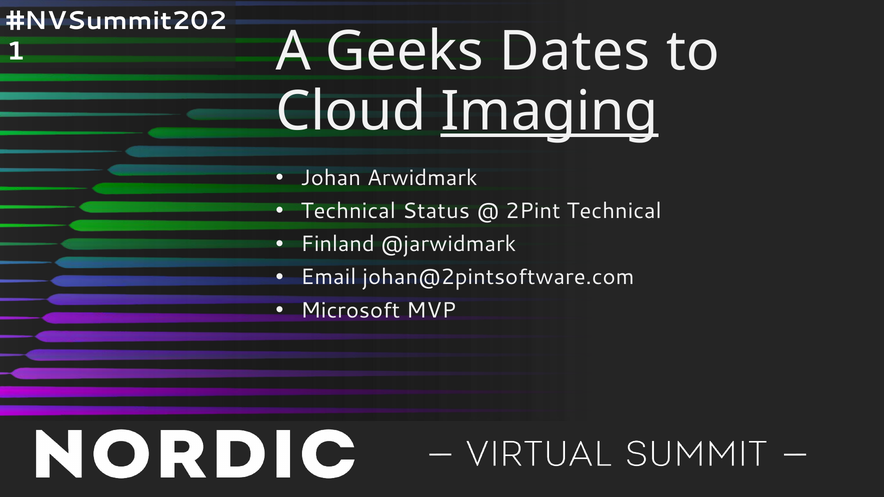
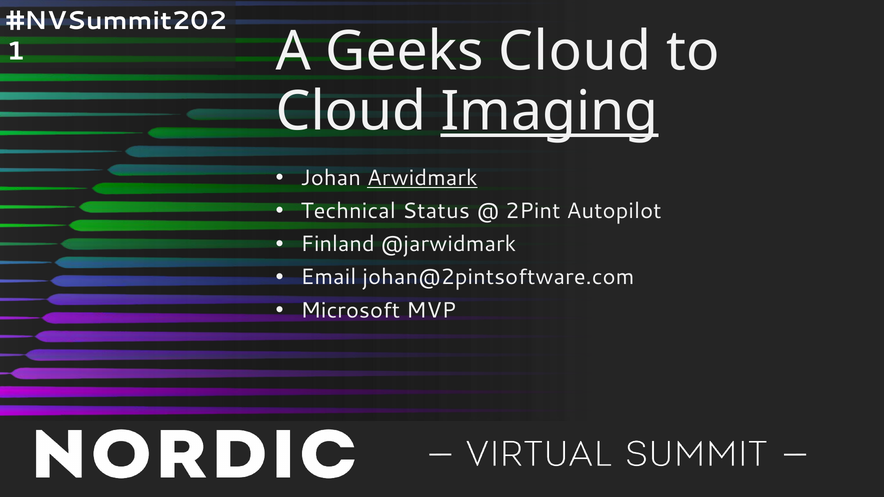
Geeks Dates: Dates -> Cloud (575, 52)
Arwidmark underline: none -> present (422, 178)
2Pint Technical: Technical -> Autopilot (614, 211)
